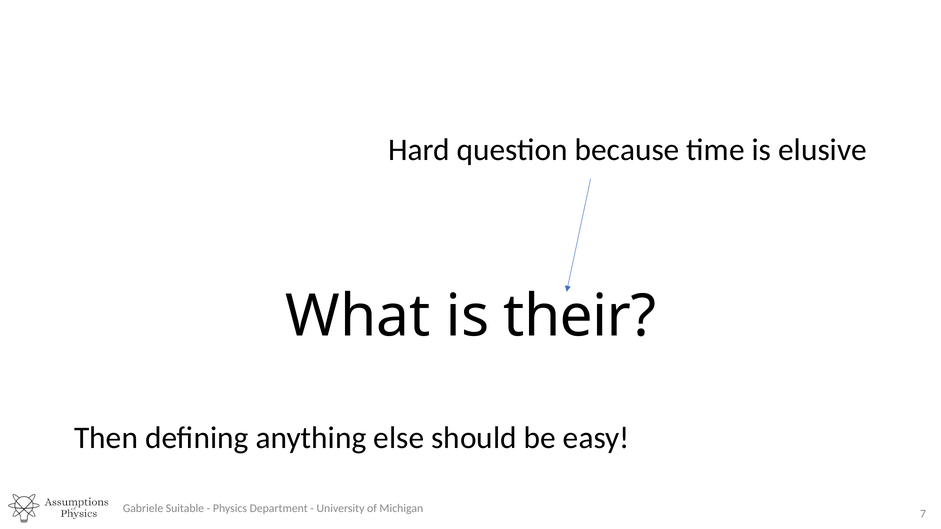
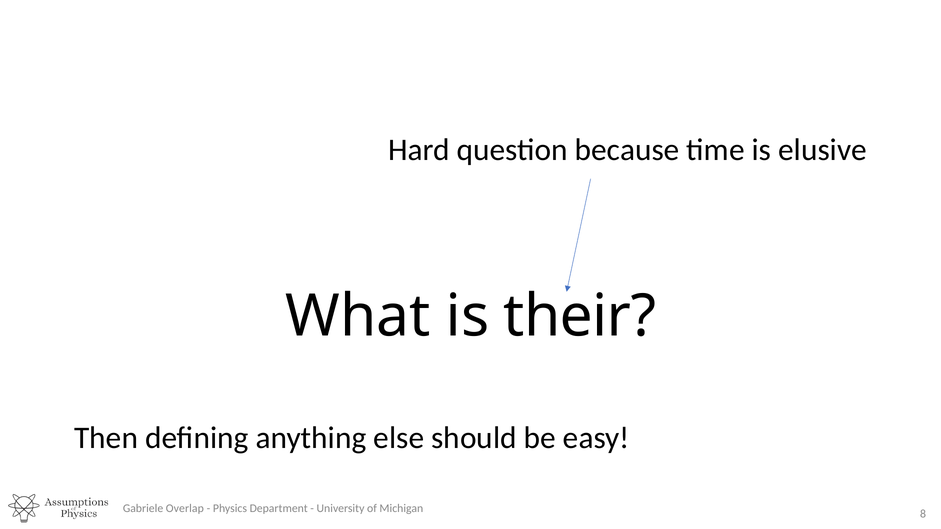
Suitable: Suitable -> Overlap (185, 509)
7: 7 -> 8 (923, 514)
